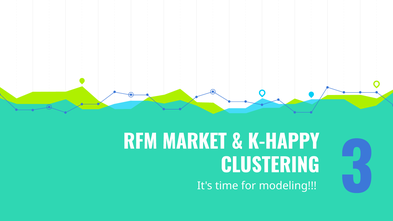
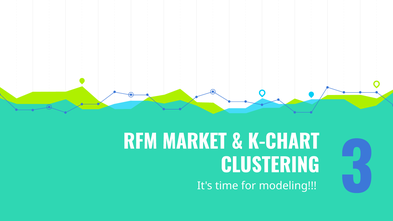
K-HAPPY: K-HAPPY -> K-CHART (284, 142)
